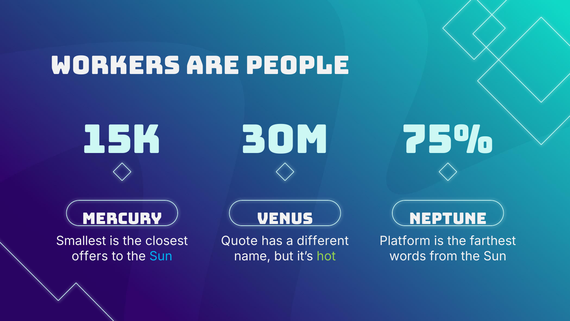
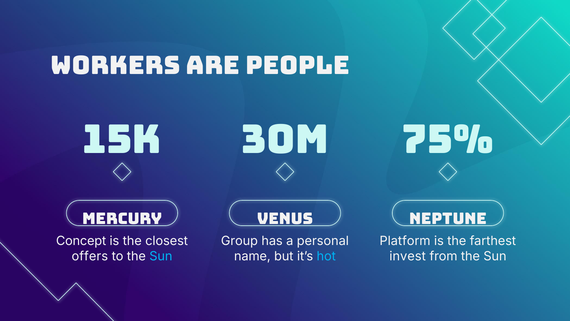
Smallest: Smallest -> Concept (81, 241)
Quote: Quote -> Group (239, 241)
different: different -> personal (323, 241)
hot colour: light green -> light blue (326, 256)
words: words -> invest (408, 256)
